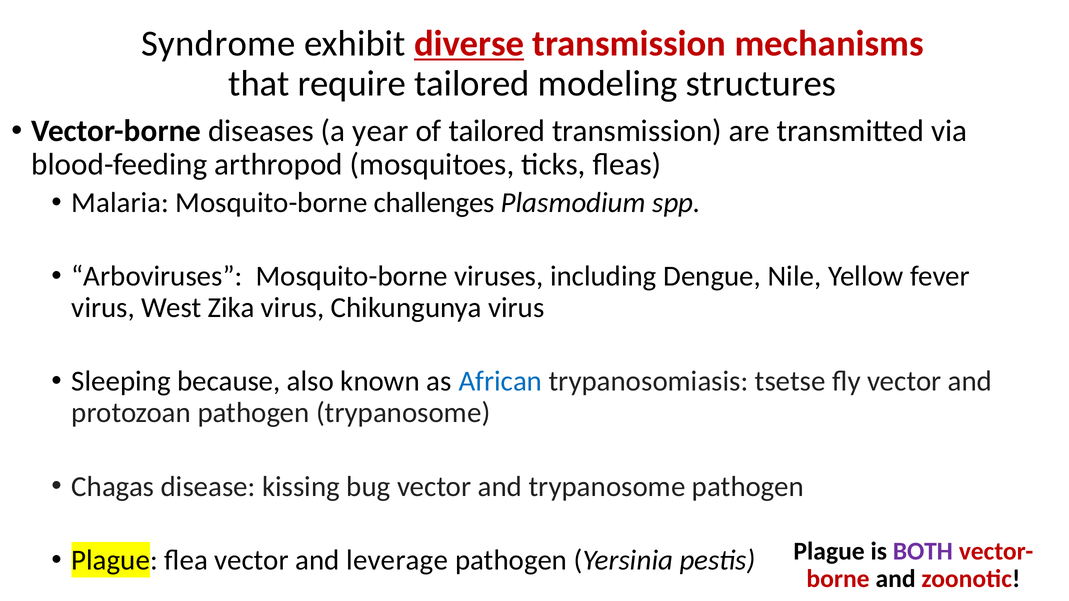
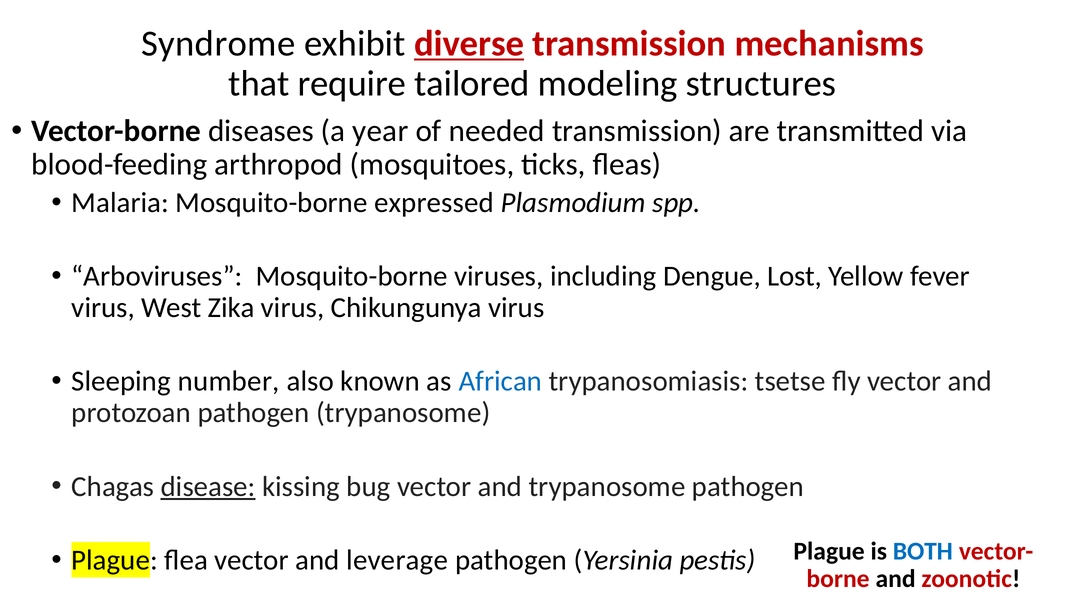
of tailored: tailored -> needed (497, 131)
challenges: challenges -> expressed (434, 203)
Nile: Nile -> Lost (795, 276)
because: because -> number (229, 382)
disease underline: none -> present (208, 487)
BOTH colour: purple -> blue (923, 552)
